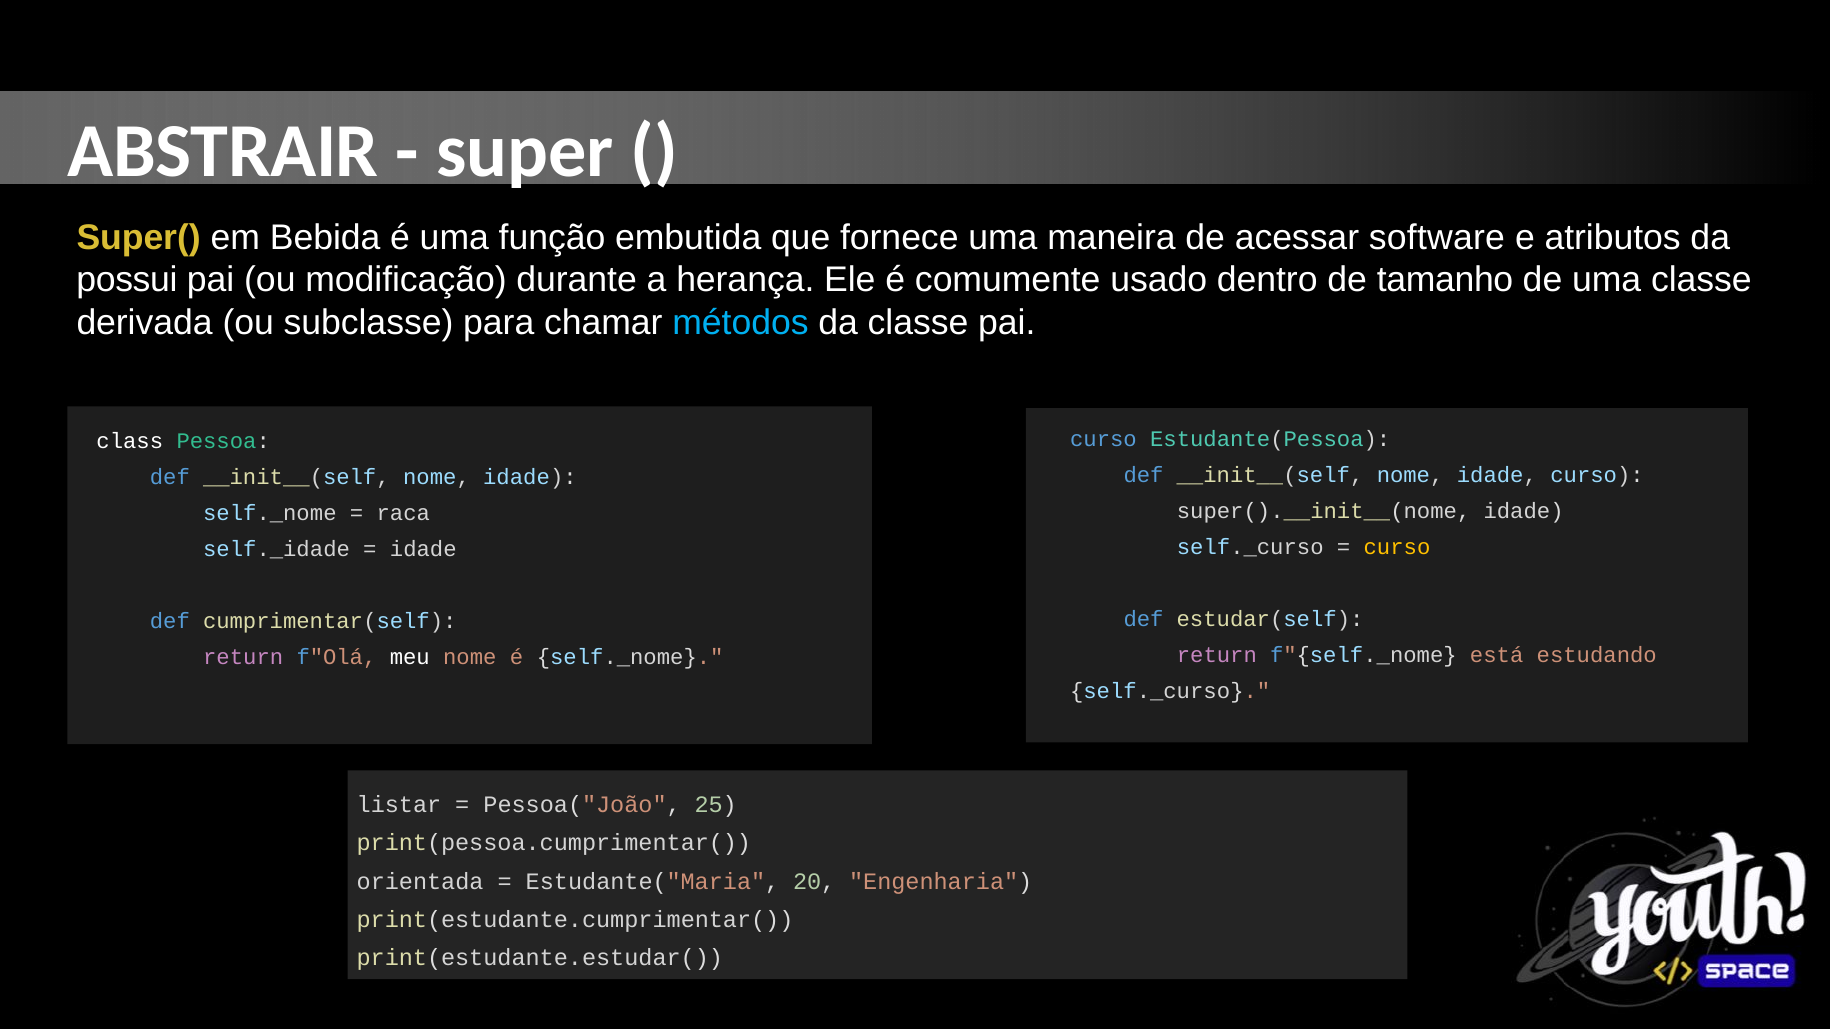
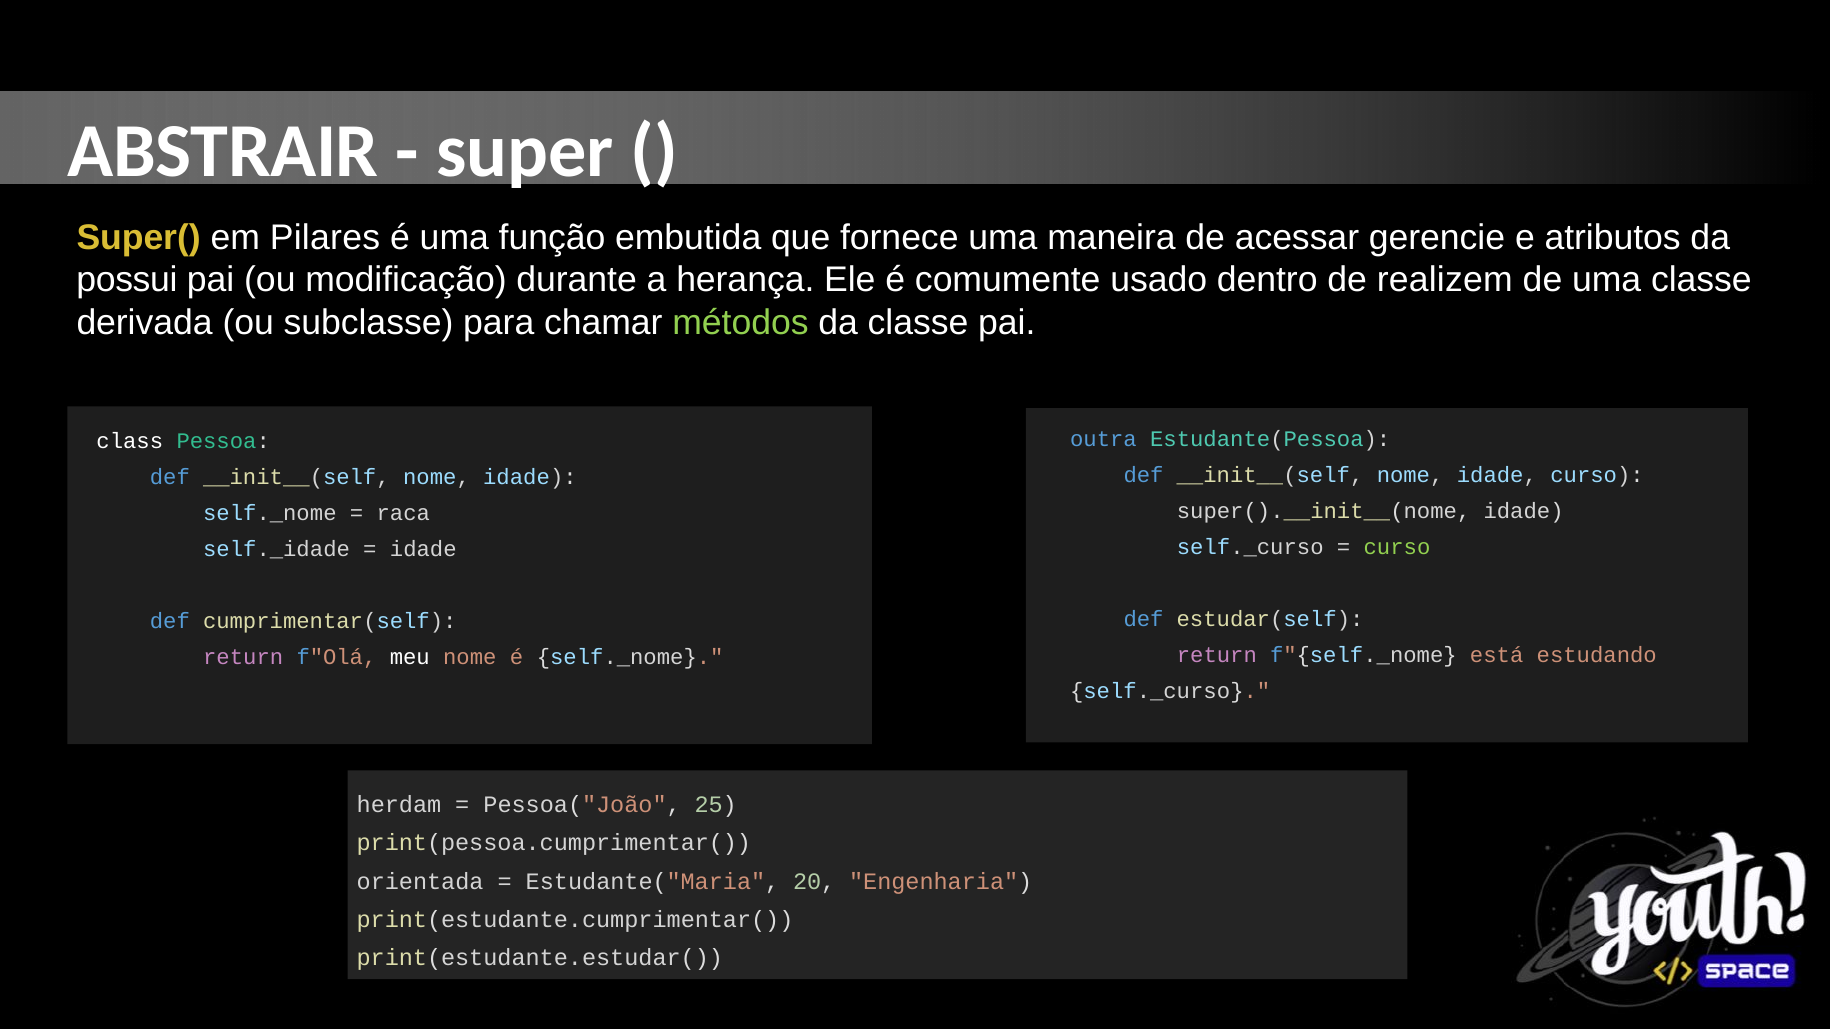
Bebida: Bebida -> Pilares (325, 237)
software: software -> gerencie (1437, 237)
tamanho: tamanho -> realizem (1445, 280)
métodos colour: light blue -> light green (740, 323)
curso: curso -> outra (1103, 440)
curso colour: yellow -> light green (1397, 548)
listar: listar -> herdam (399, 805)
